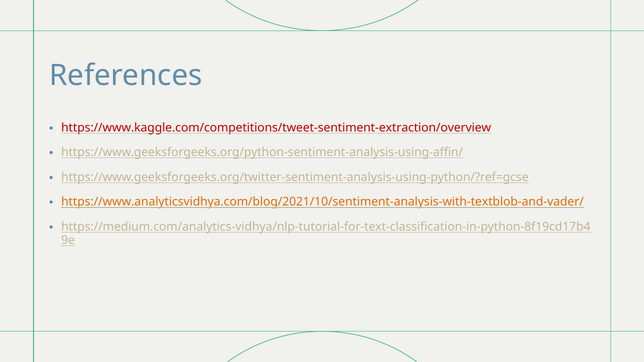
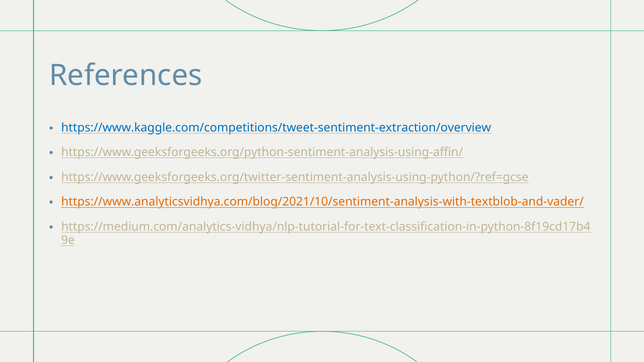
https://www.kaggle.com/competitions/tweet-sentiment-extraction/overview colour: red -> blue (276, 128)
